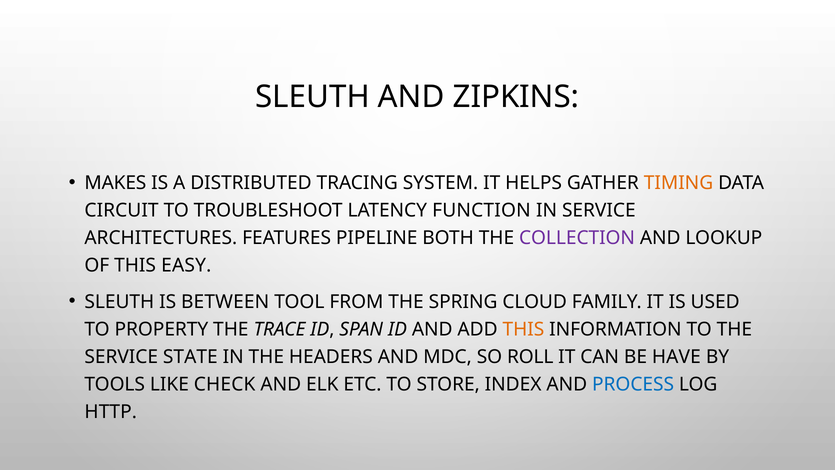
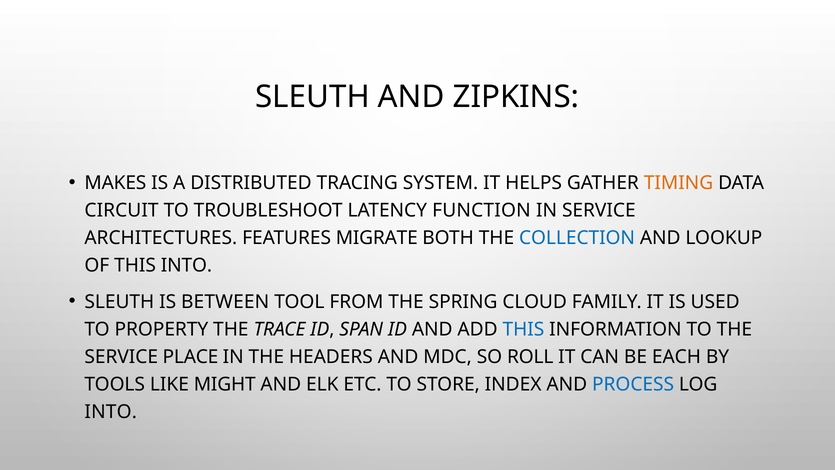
PIPELINE: PIPELINE -> MIGRATE (377, 238)
COLLECTION colour: purple -> blue (577, 238)
THIS EASY: EASY -> INTO (186, 265)
THIS colour: orange -> blue (523, 329)
STATE: STATE -> PLACE (190, 357)
HAVE: HAVE -> EACH (676, 357)
CHECK: CHECK -> MIGHT (225, 384)
HTTP: HTTP -> INTO (111, 412)
